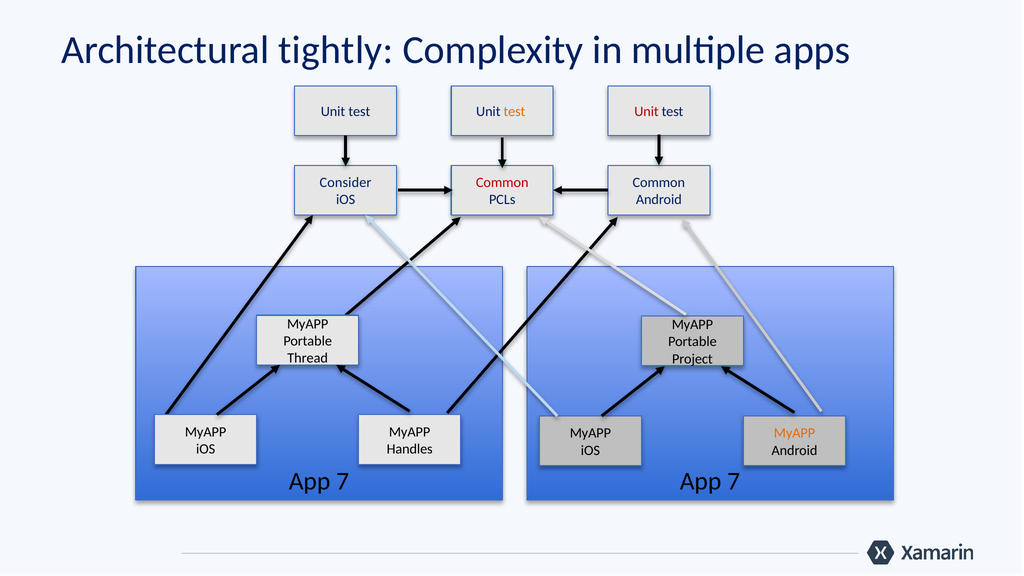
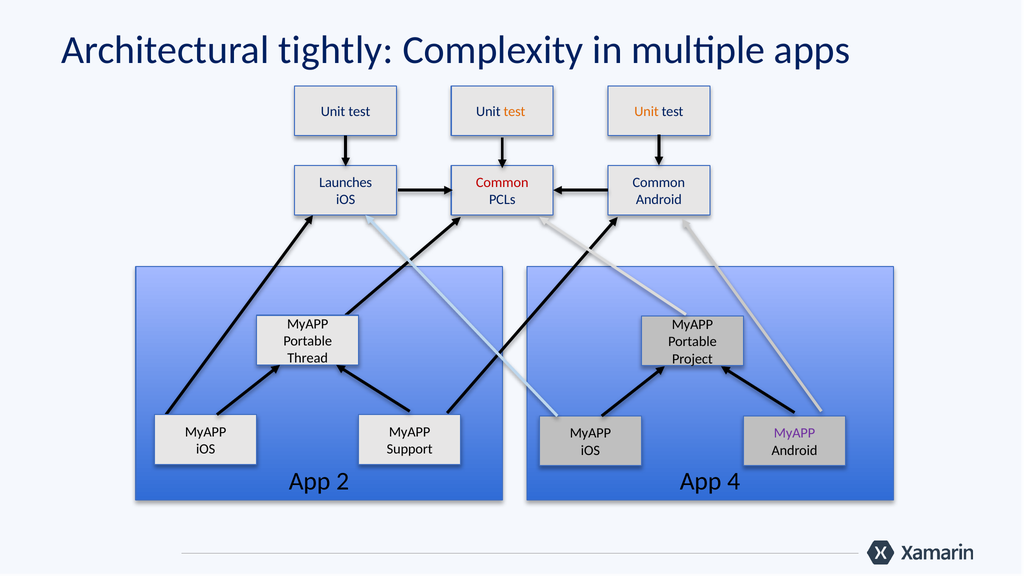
Unit colour: red -> orange (646, 112)
Consider: Consider -> Launches (346, 183)
MyAPP colour: orange -> purple (794, 433)
Handles: Handles -> Support (410, 449)
7: 7 -> 2 (343, 481)
7: 7 -> 4 (734, 481)
